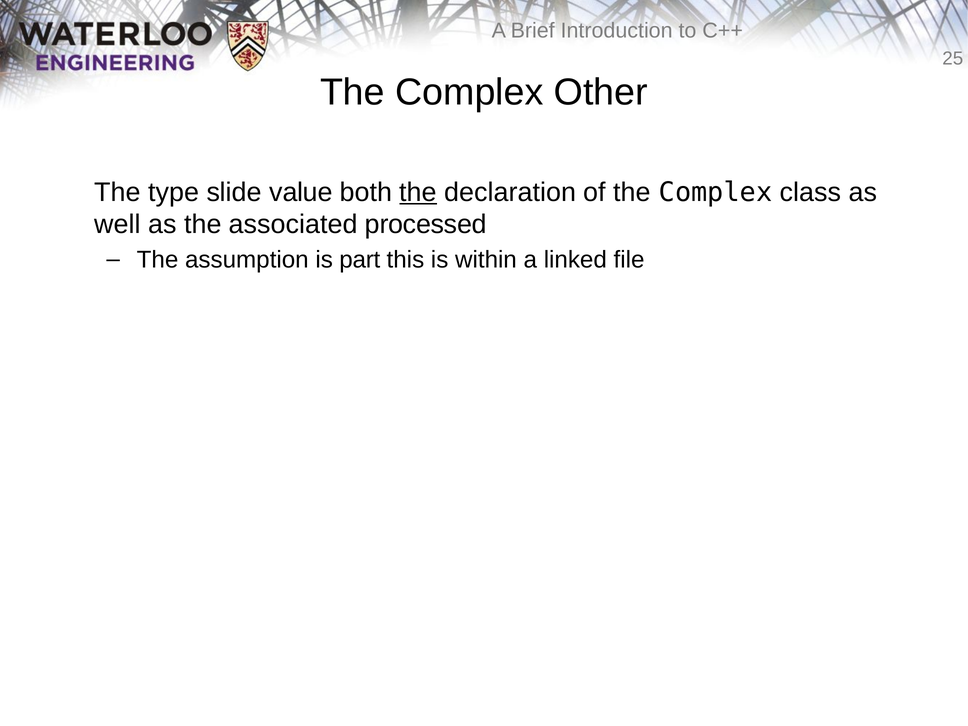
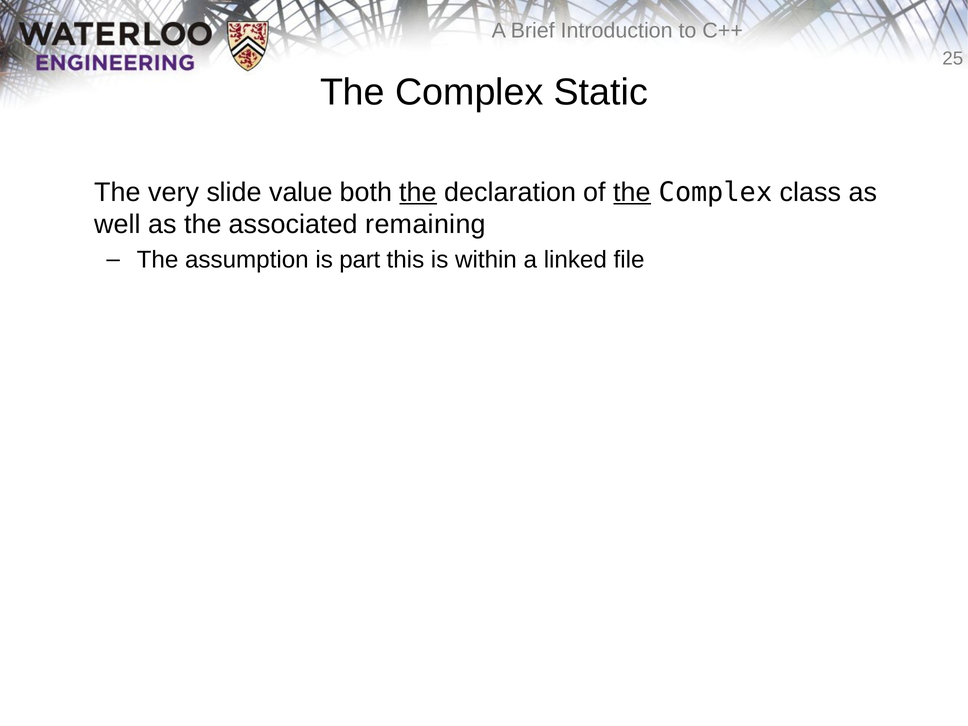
Other: Other -> Static (601, 92)
type: type -> very (174, 192)
the underline: none -> present (632, 192)
processed: processed -> remaining (426, 225)
